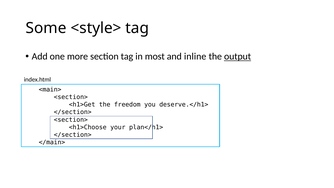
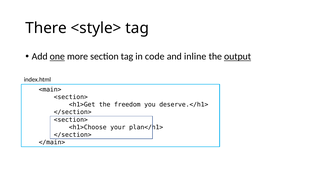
Some: Some -> There (46, 28)
one underline: none -> present (57, 56)
most: most -> code (155, 56)
